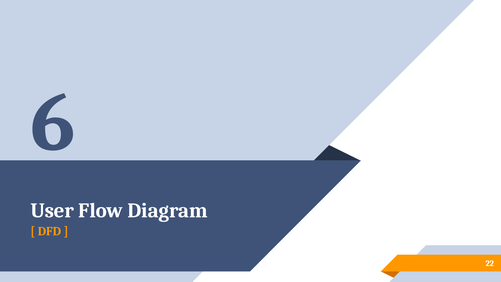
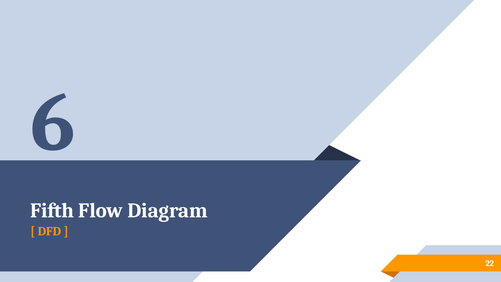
User: User -> Fifth (52, 210)
